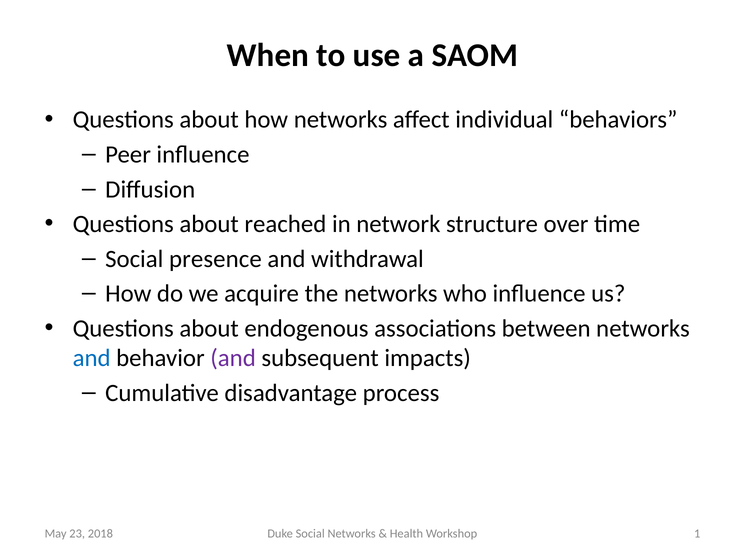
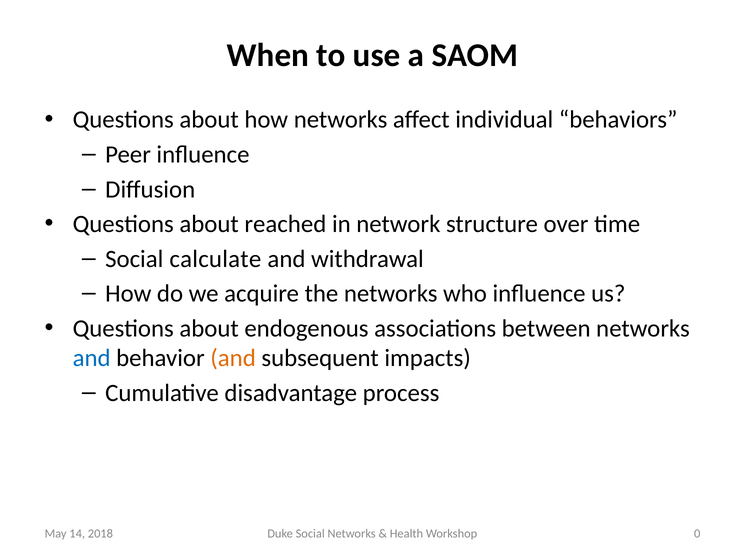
presence: presence -> calculate (215, 259)
and colour: purple -> orange (233, 358)
1: 1 -> 0 (697, 533)
23: 23 -> 14 (77, 534)
